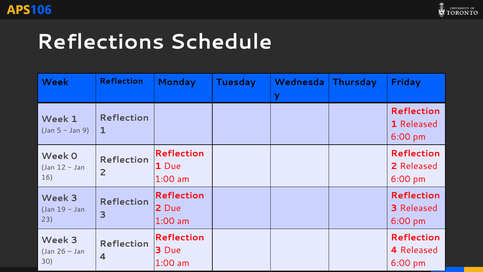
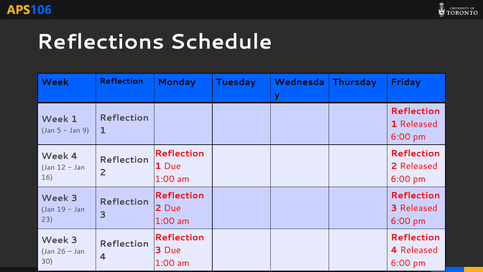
Week 0: 0 -> 4 (74, 156)
